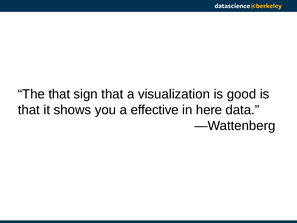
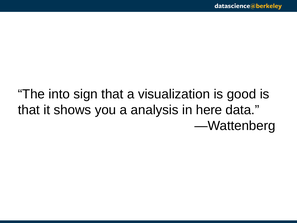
The that: that -> into (59, 94)
effective: effective -> analysis (155, 110)
